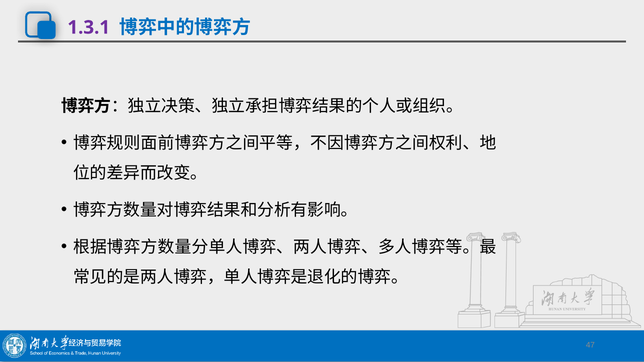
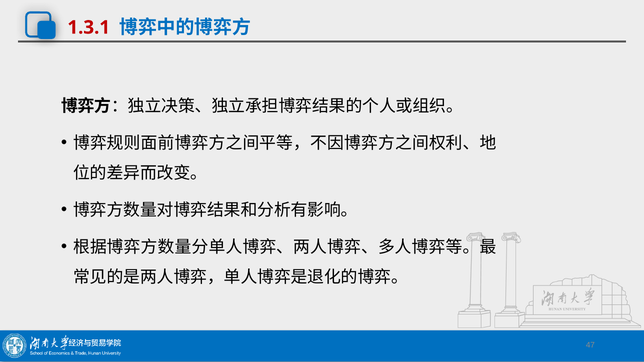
1.3.1 colour: purple -> red (89, 27)
